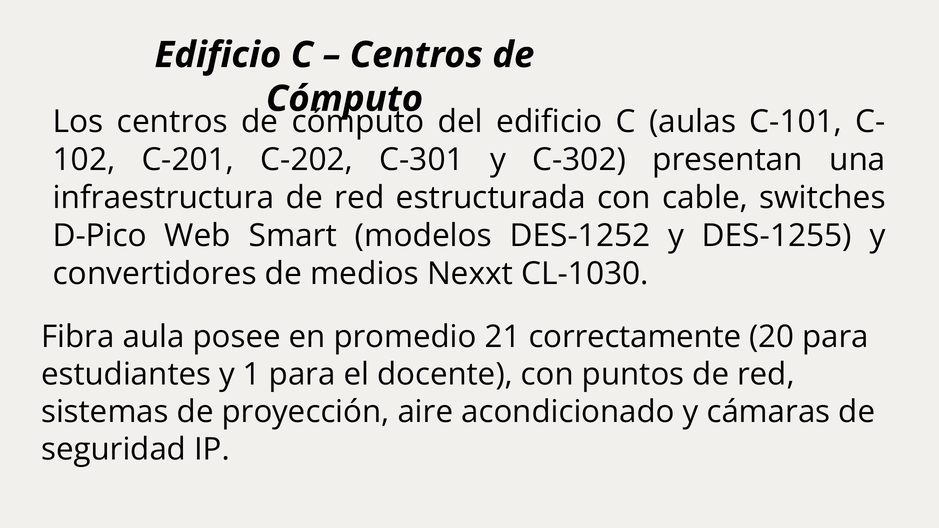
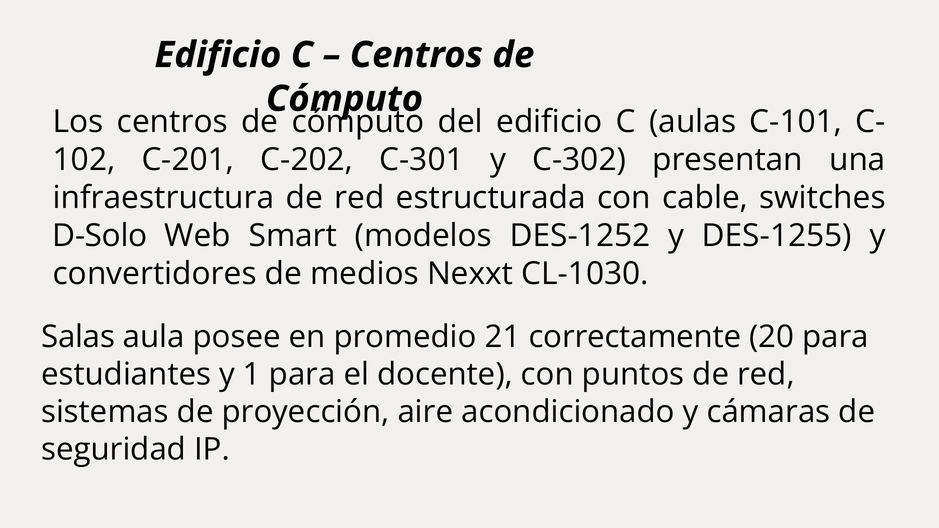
D-Pico: D-Pico -> D-Solo (100, 236)
Fibra: Fibra -> Salas (78, 337)
